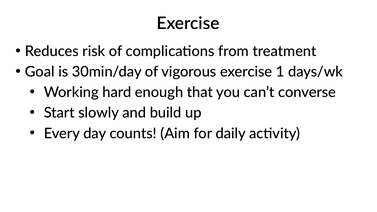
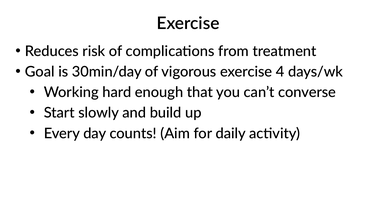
1: 1 -> 4 (280, 72)
